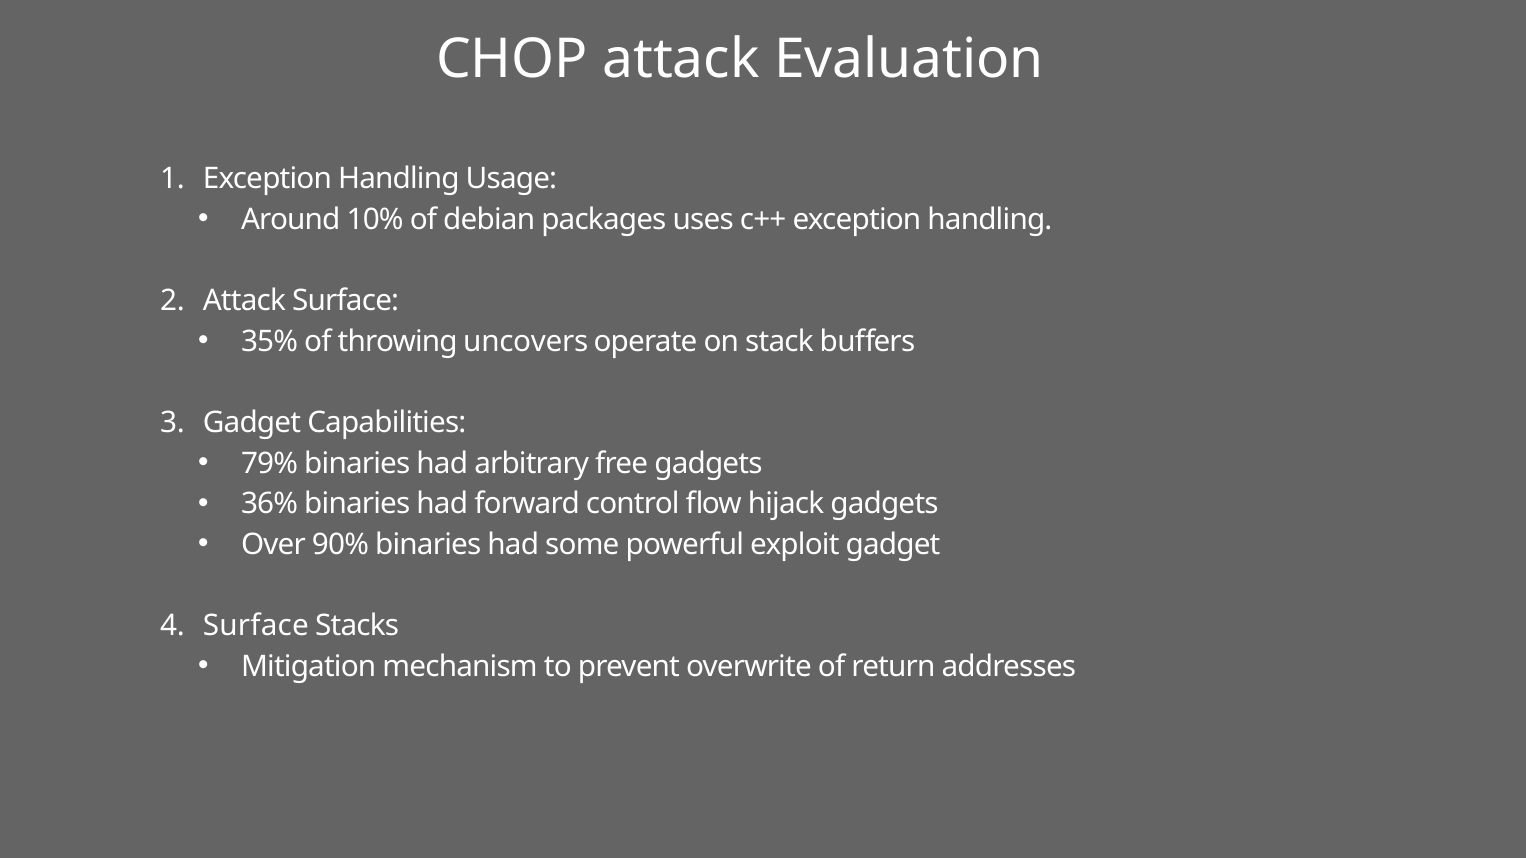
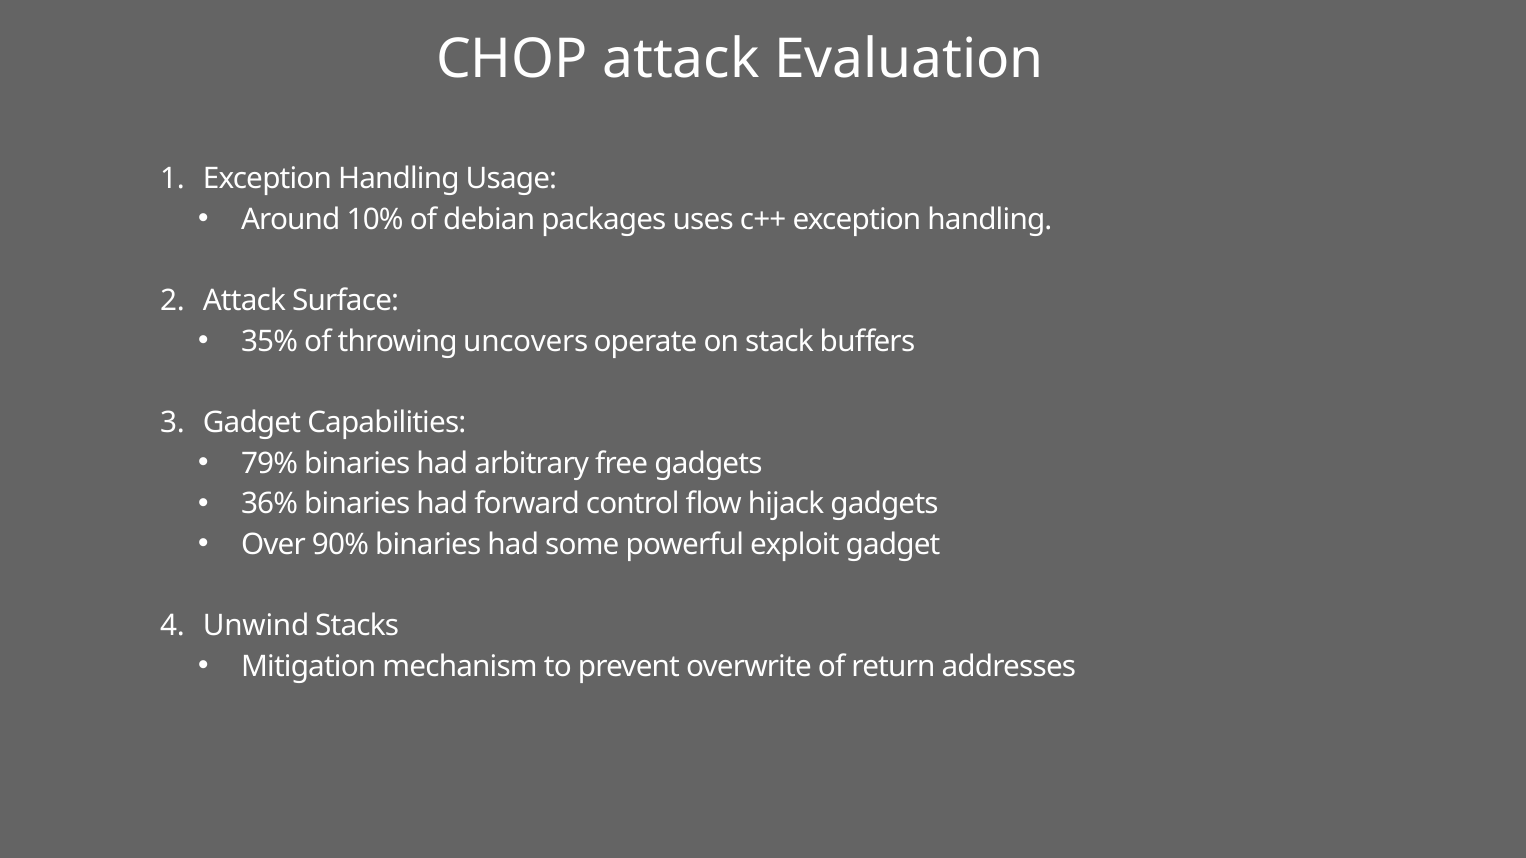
Surface: Surface -> Unwind (256, 626)
